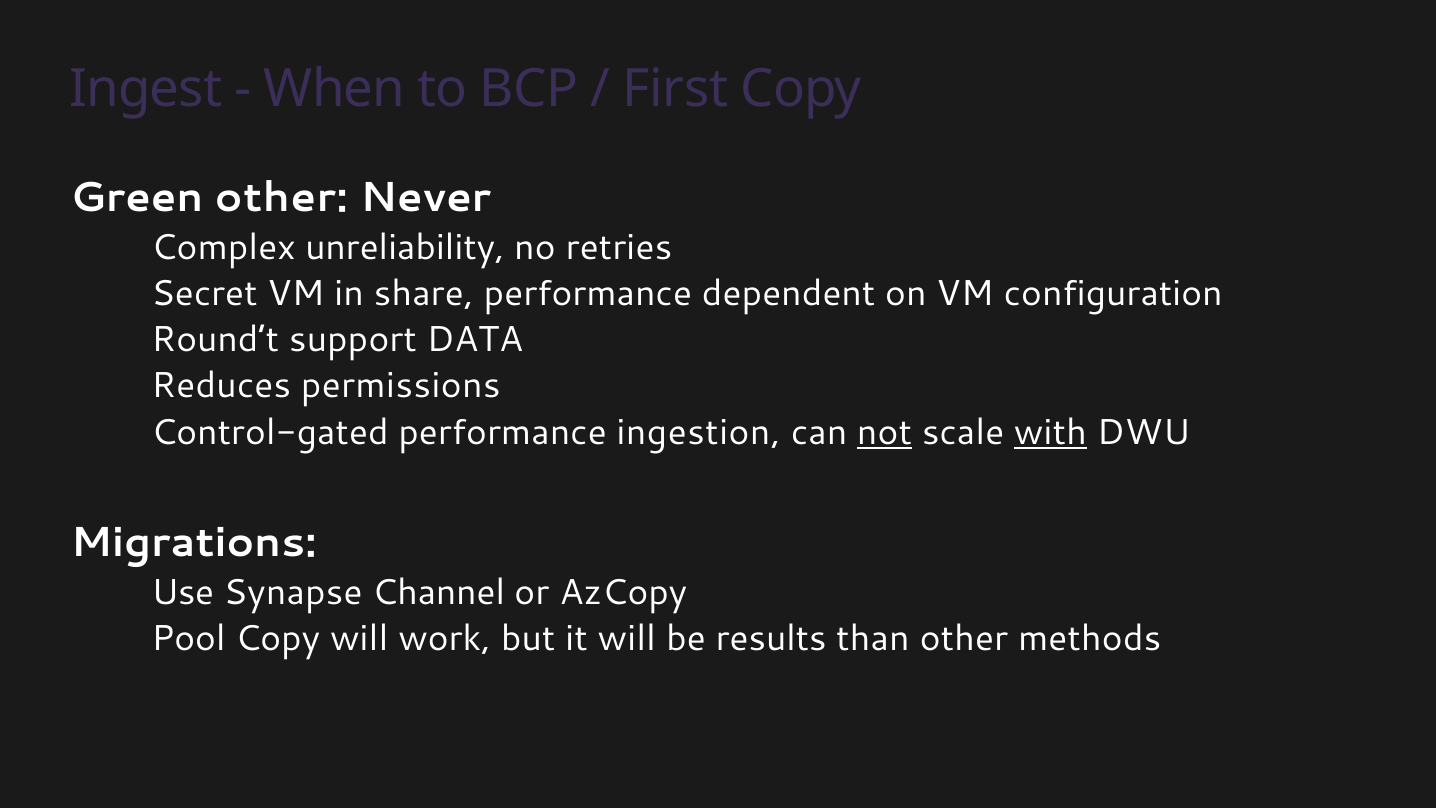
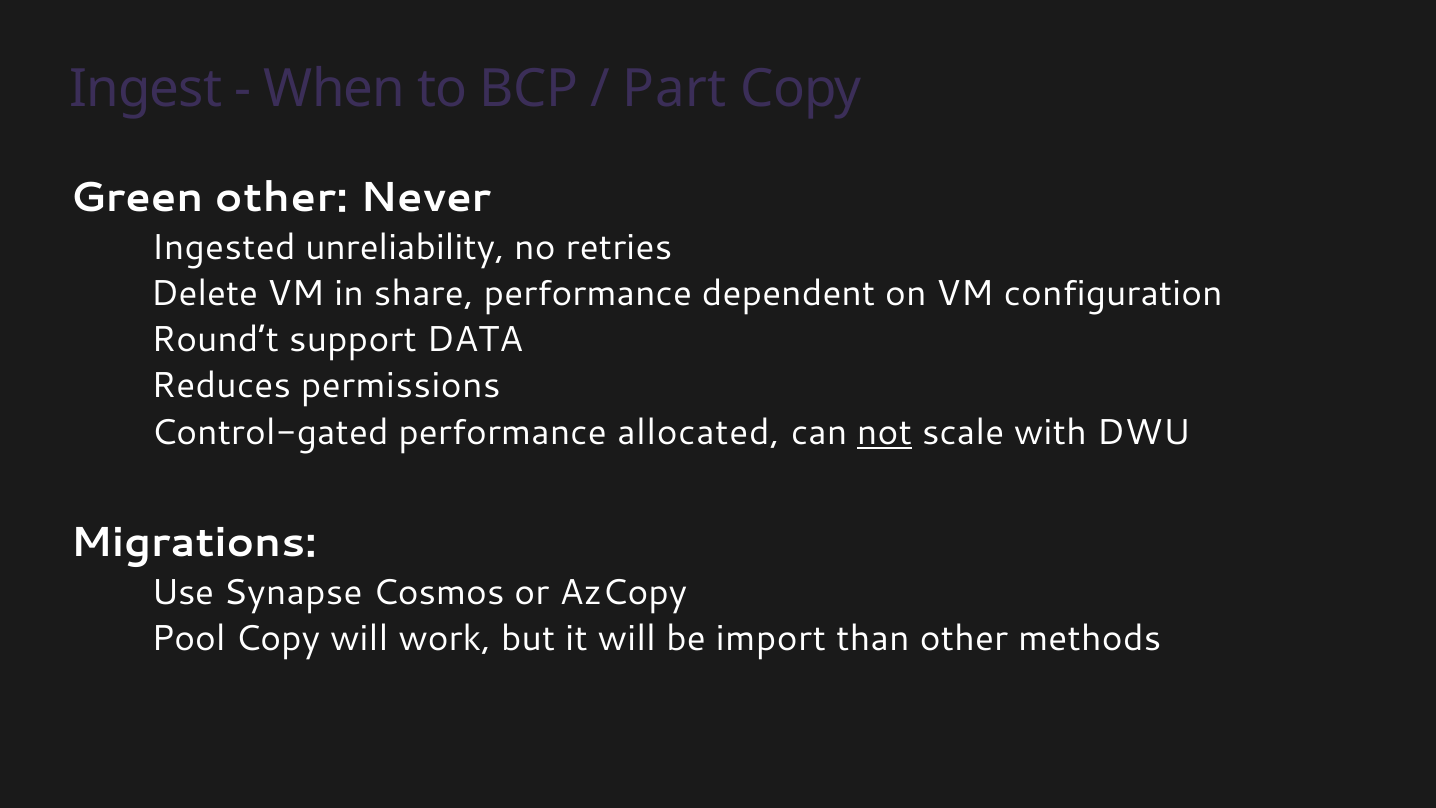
First: First -> Part (675, 89)
Complex: Complex -> Ingested (223, 247)
Secret: Secret -> Delete (204, 293)
ingestion: ingestion -> allocated (699, 432)
with underline: present -> none (1051, 432)
Channel: Channel -> Cosmos (439, 592)
results: results -> import (771, 639)
